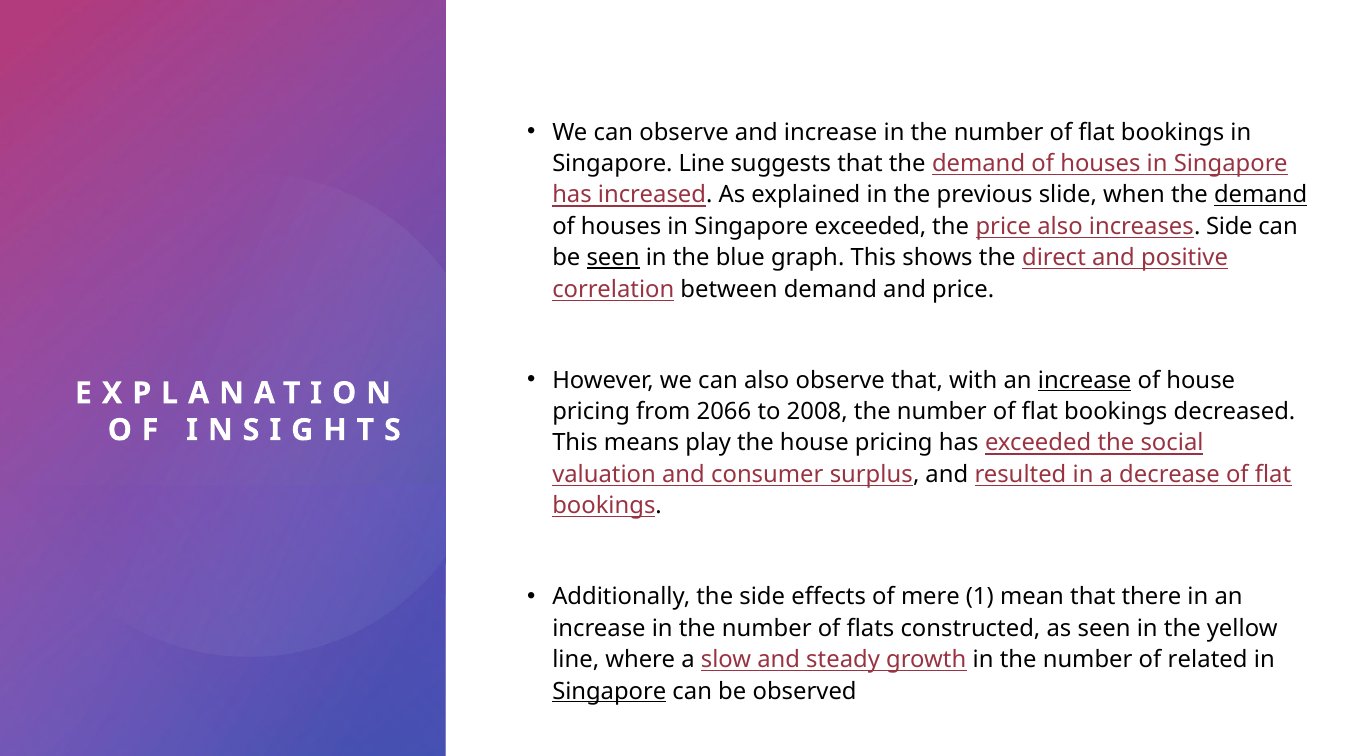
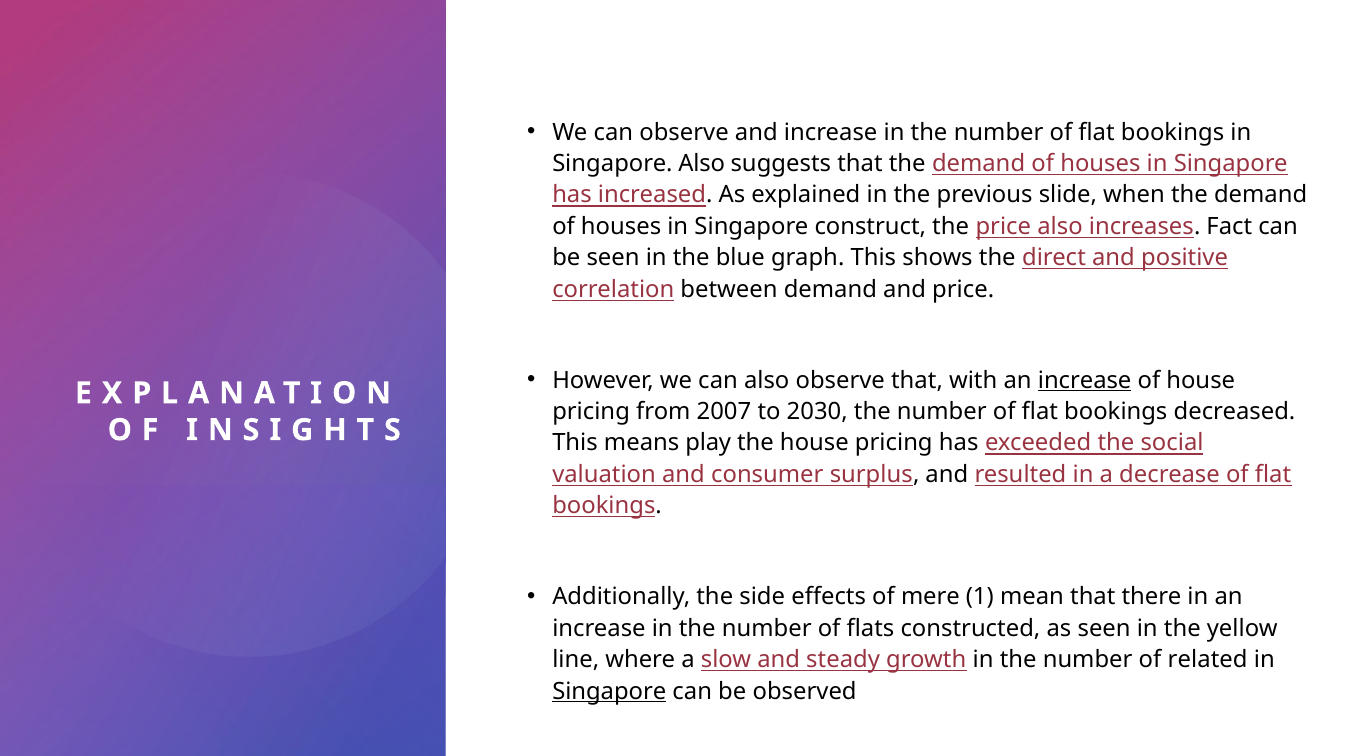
Singapore Line: Line -> Also (702, 164)
demand underline: present -> none (1261, 195)
Singapore exceeded: exceeded -> construct (870, 227)
increases Side: Side -> Fact (1229, 227)
seen underline: present -> none (613, 258)
2066: 2066 -> 2007 (724, 412)
2008: 2008 -> 2030 (817, 412)
